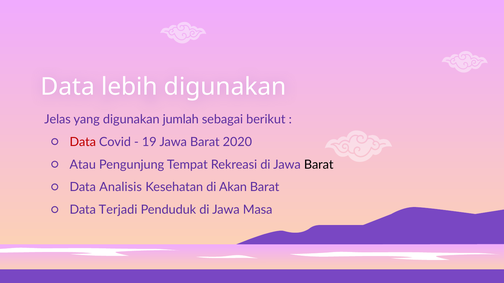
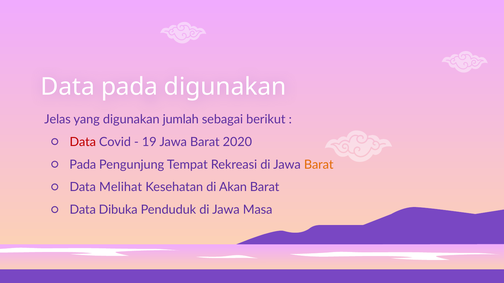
Data lebih: lebih -> pada (130, 87)
Atau: Atau -> Pada (83, 165)
Barat colour: black -> orange (319, 165)
Analisis: Analisis -> Melihat (121, 188)
Terjadi: Terjadi -> Dibuka (118, 210)
